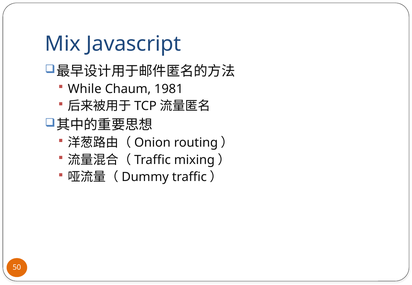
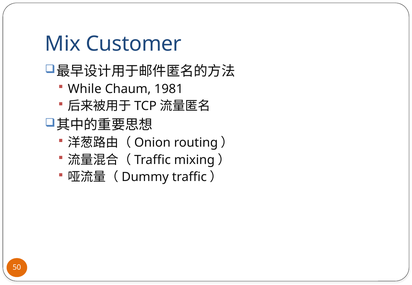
Javascript: Javascript -> Customer (134, 44)
